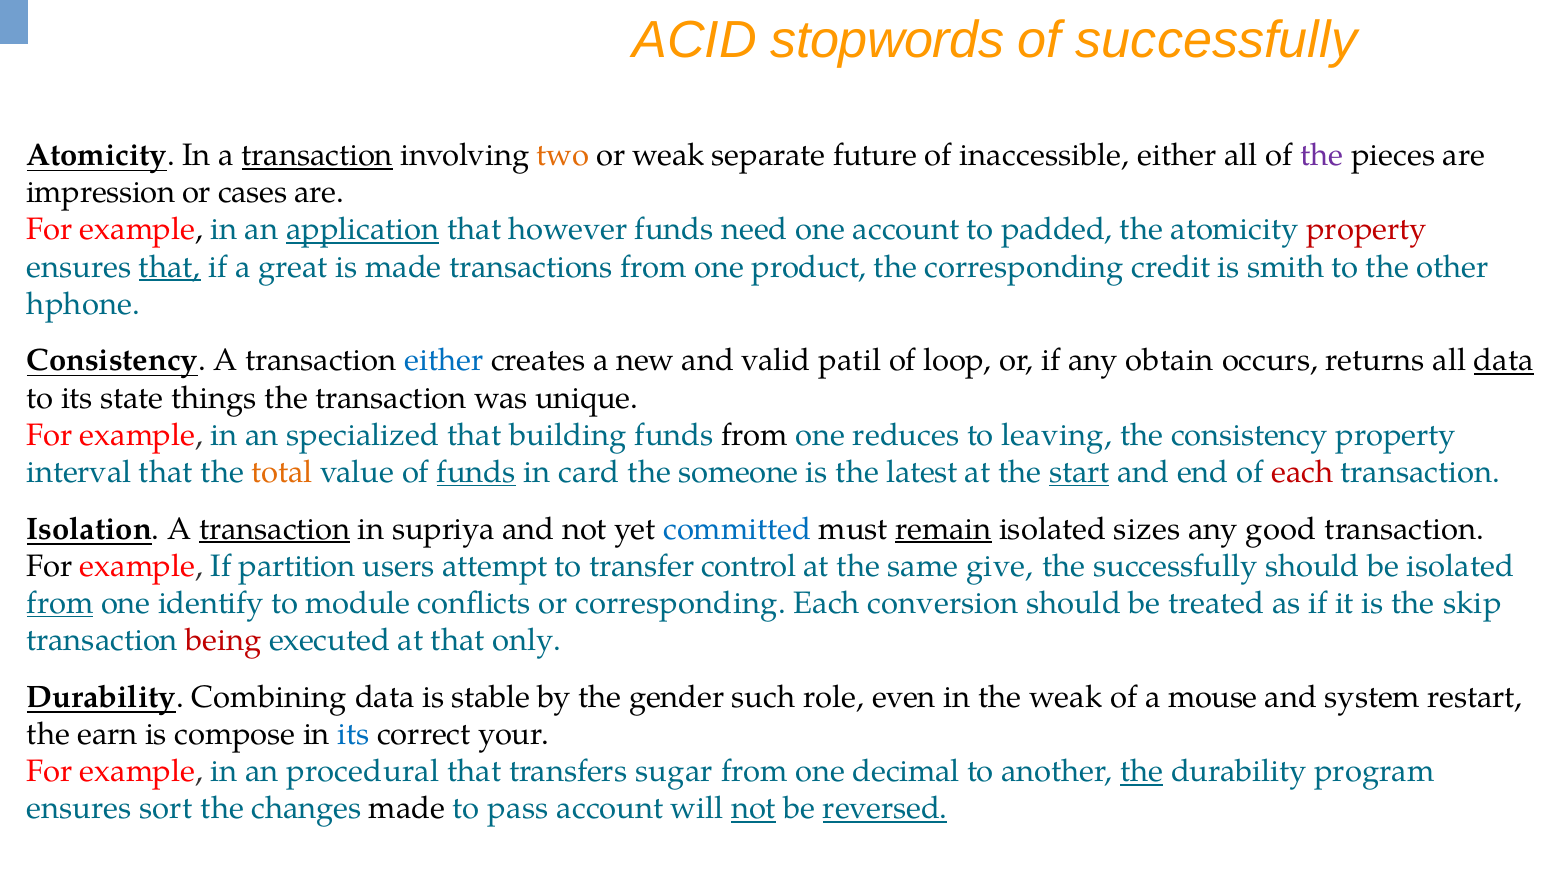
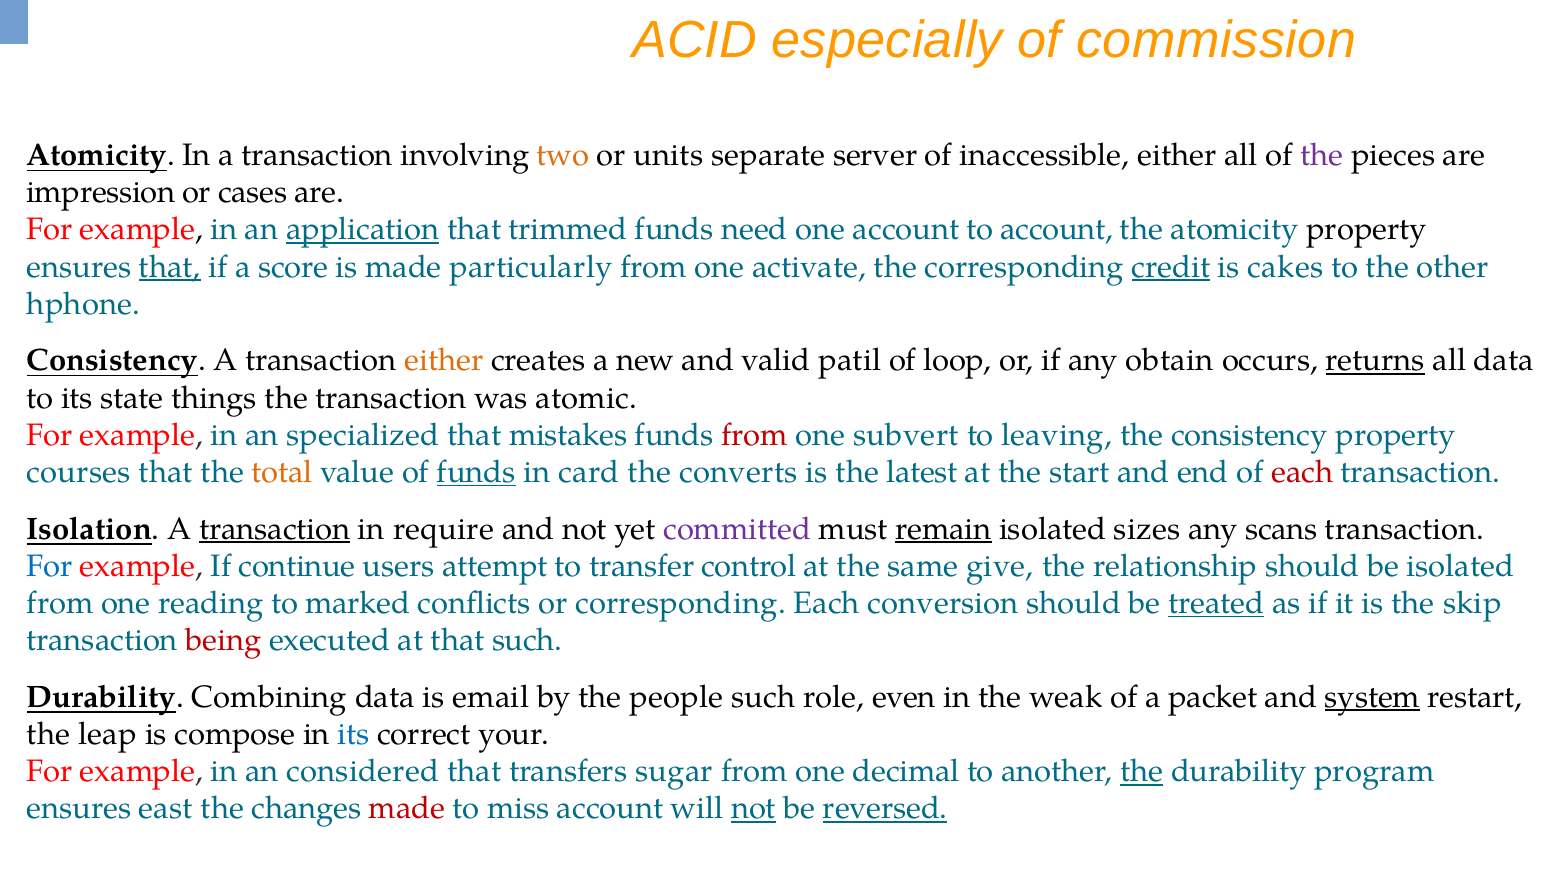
stopwords: stopwords -> especially (887, 41)
of successfully: successfully -> commission (1216, 41)
transaction underline: present -> none (317, 155)
or weak: weak -> units (668, 155)
future: future -> server (875, 155)
however: however -> trimmed (568, 230)
to padded: padded -> account (1057, 230)
property colour: red -> black (1367, 230)
great: great -> score (293, 267)
transactions: transactions -> particularly (531, 267)
product: product -> activate (809, 267)
credit underline: none -> present (1171, 267)
smith: smith -> cakes (1286, 267)
either colour: blue -> orange (444, 361)
returns underline: none -> present (1375, 361)
data underline: present -> none (1504, 361)
unique: unique -> atomic (586, 398)
building: building -> mistakes (568, 435)
from colour: black -> red (755, 435)
reduces: reduces -> subvert (906, 435)
interval: interval -> courses (79, 472)
someone: someone -> converts (738, 472)
start underline: present -> none (1079, 472)
supriya: supriya -> require (443, 529)
committed colour: blue -> purple (737, 529)
good: good -> scans (1281, 529)
For colour: black -> blue (50, 566)
partition: partition -> continue (297, 566)
the successfully: successfully -> relationship (1175, 566)
from underline: present -> none (60, 603)
identify: identify -> reading (211, 603)
module: module -> marked (358, 603)
treated underline: none -> present (1216, 603)
that only: only -> such (527, 641)
stable: stable -> email (491, 697)
gender: gender -> people (677, 697)
mouse: mouse -> packet (1213, 697)
system underline: none -> present (1373, 697)
earn: earn -> leap (108, 734)
procedural: procedural -> considered (363, 772)
sort: sort -> east (166, 809)
made colour: black -> red (407, 809)
pass: pass -> miss (518, 809)
